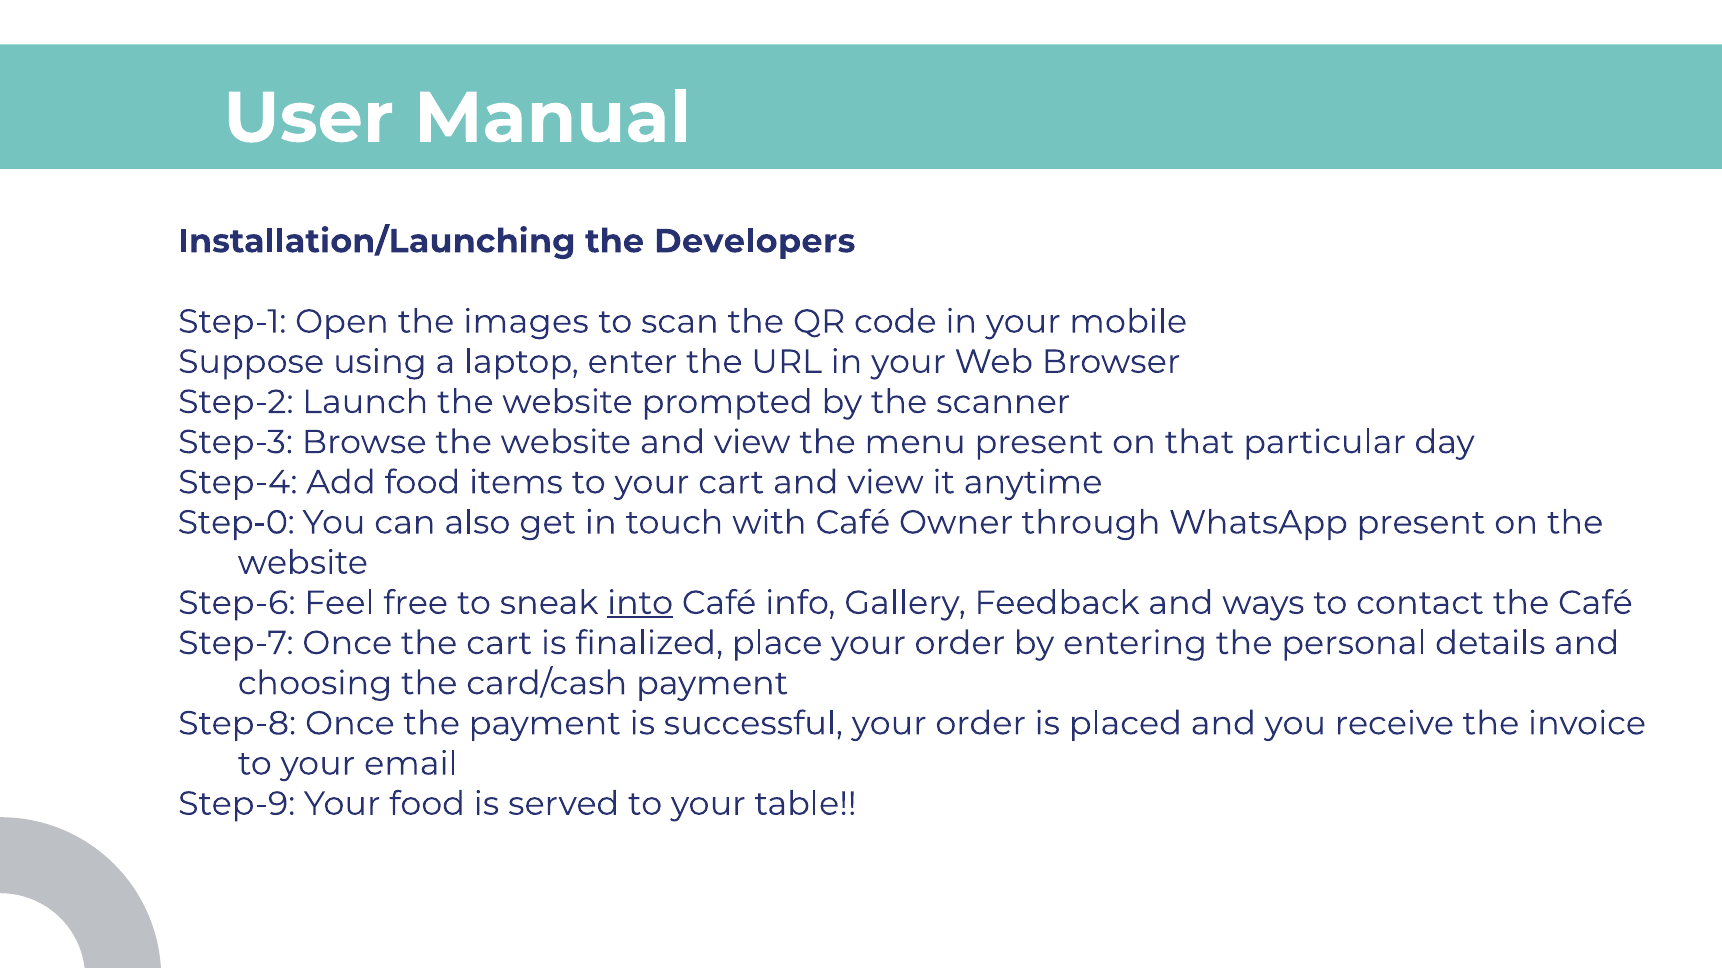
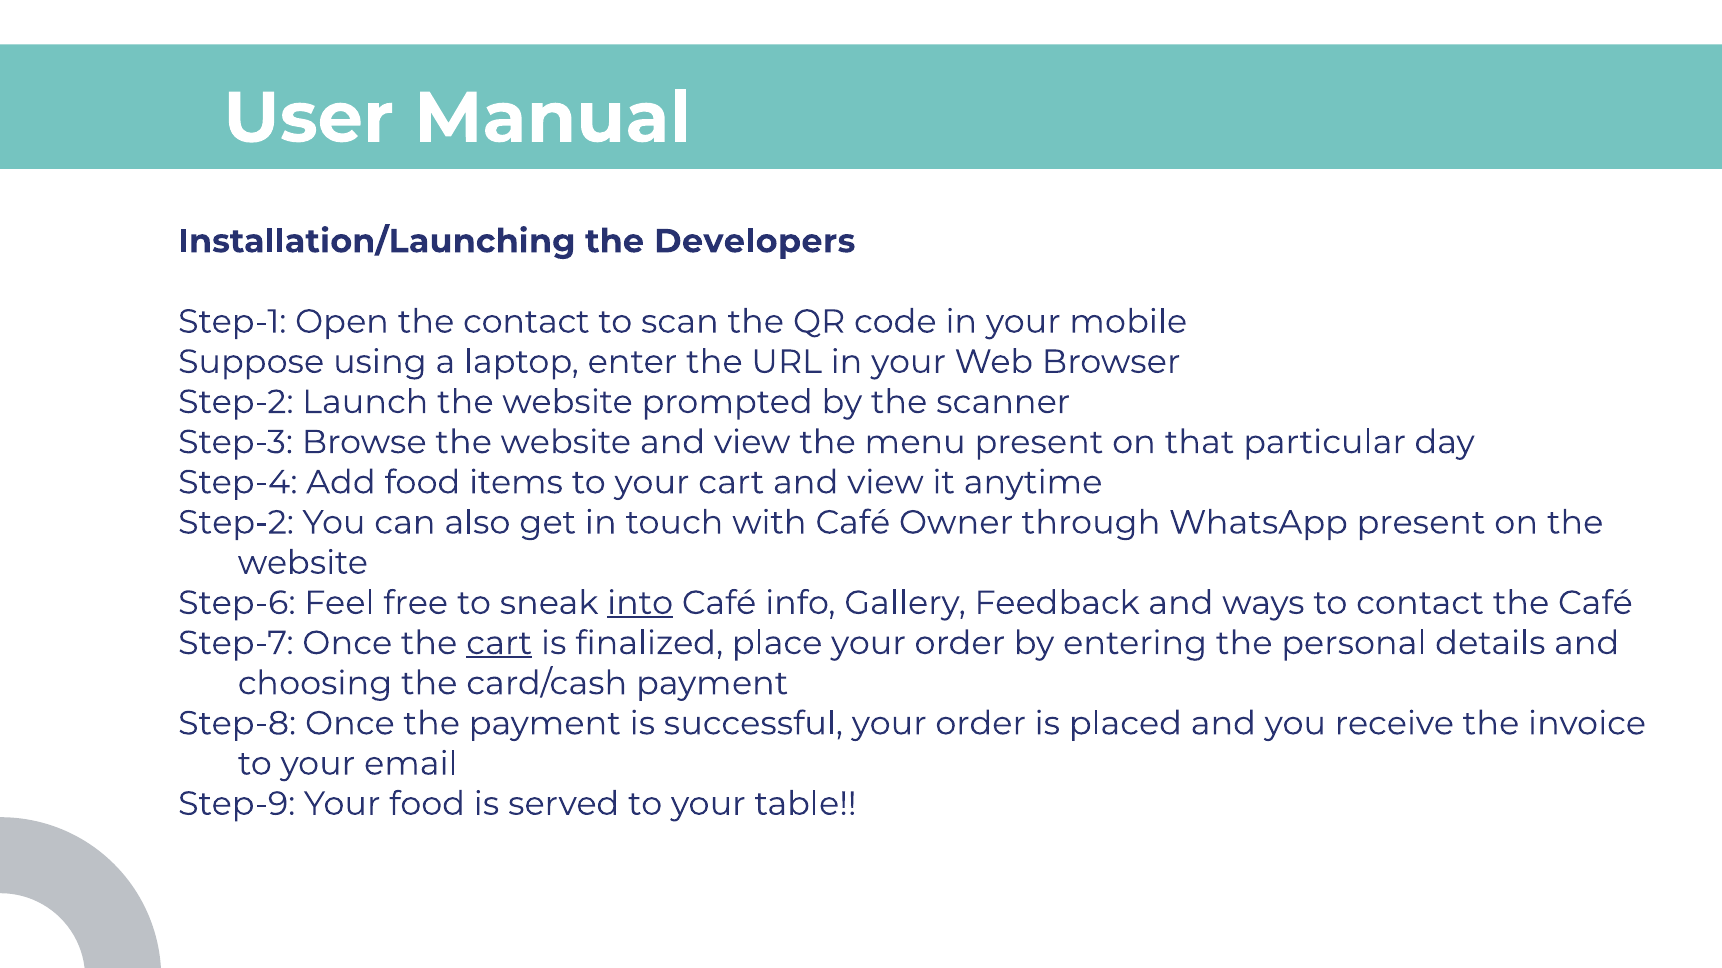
the images: images -> contact (526, 322)
Step-0: Step-0 -> Step-2 (236, 523)
cart underline: none -> present (499, 644)
